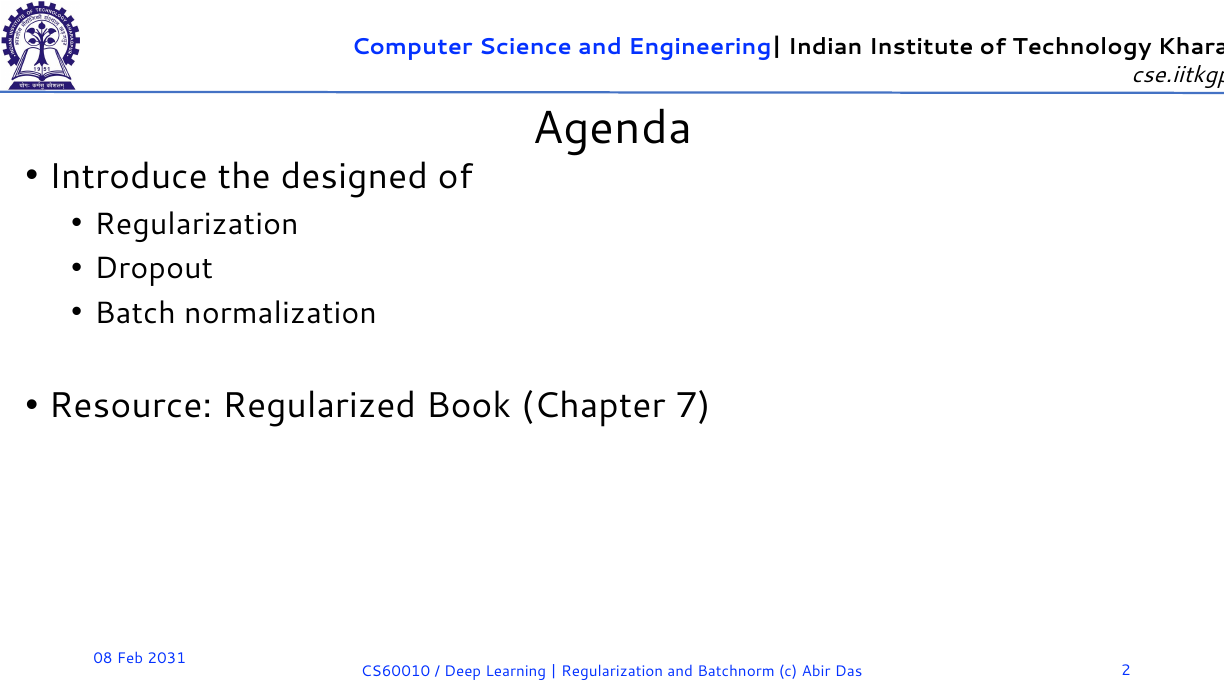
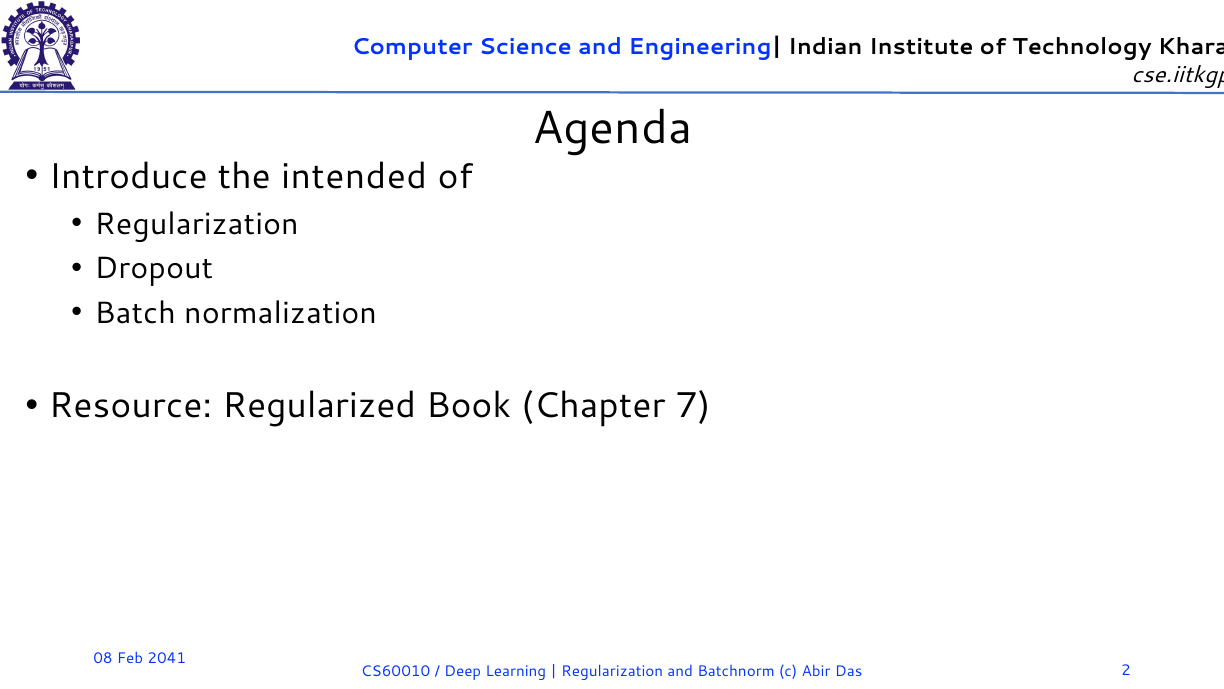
designed: designed -> intended (354, 177)
2031: 2031 -> 2041 (167, 657)
